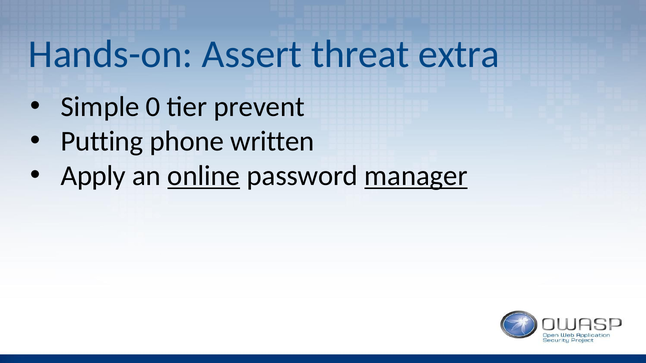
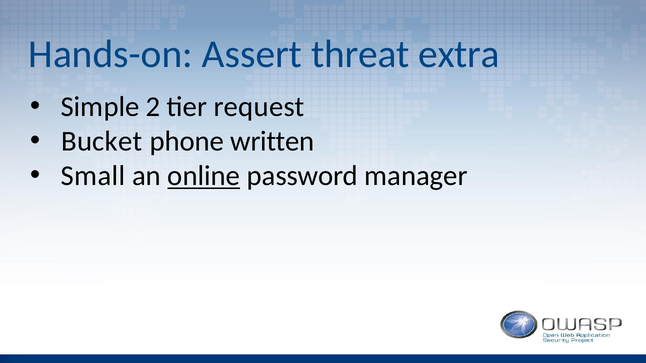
0: 0 -> 2 (153, 107)
prevent: prevent -> request (259, 107)
Putting: Putting -> Bucket (102, 142)
Apply: Apply -> Small (93, 176)
manager underline: present -> none (416, 176)
